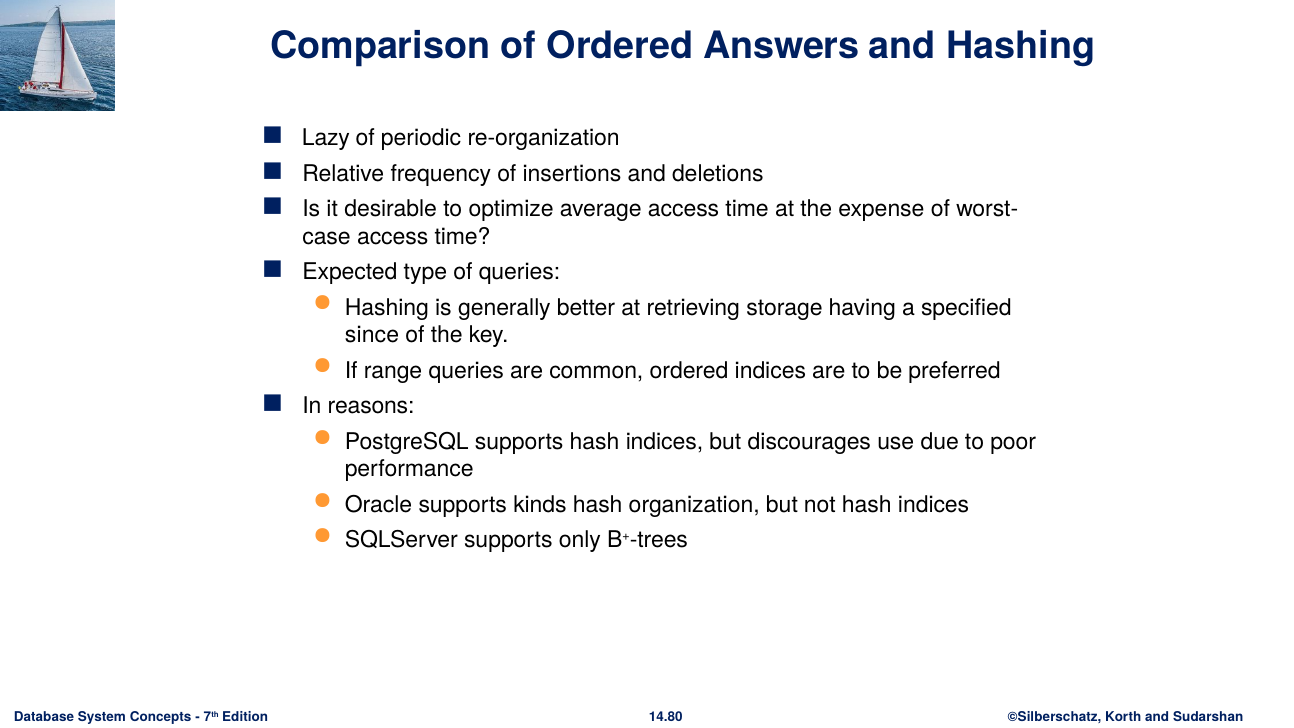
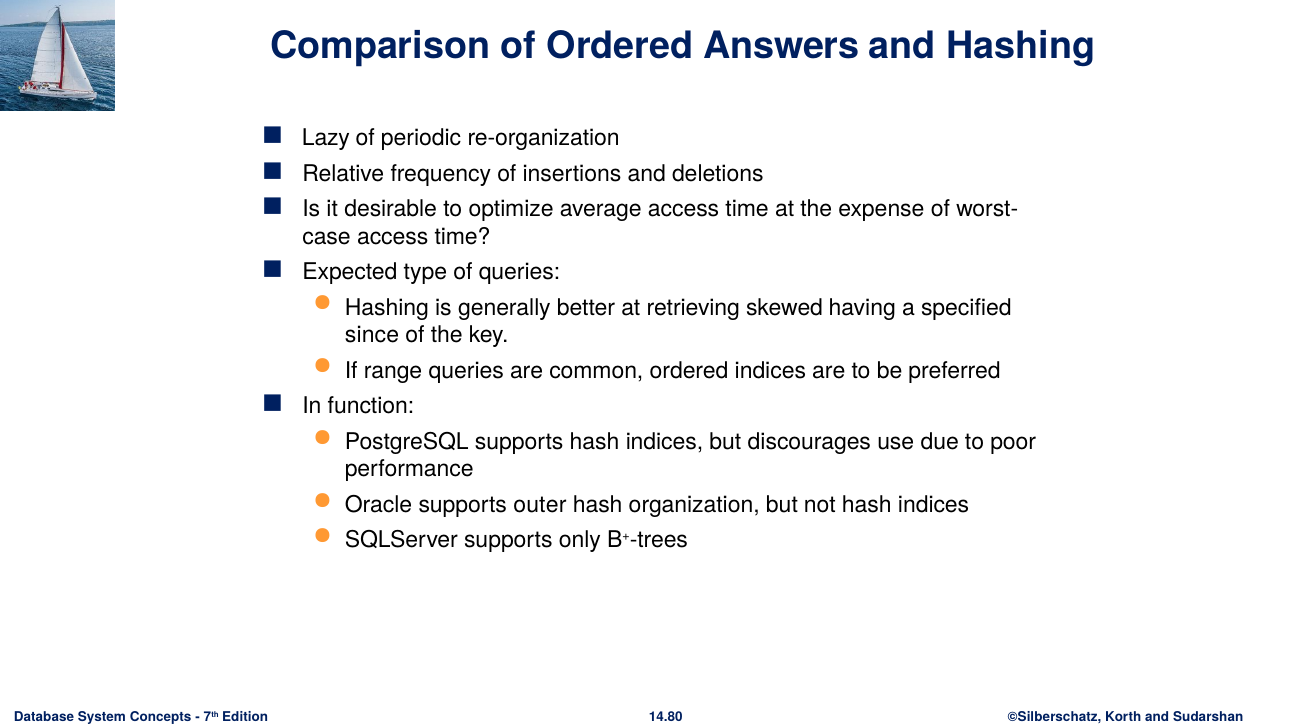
storage: storage -> skewed (785, 307)
reasons: reasons -> function (371, 406)
kinds: kinds -> outer (540, 504)
